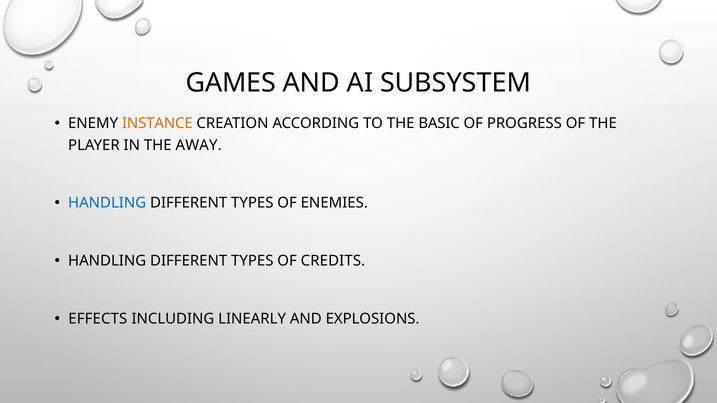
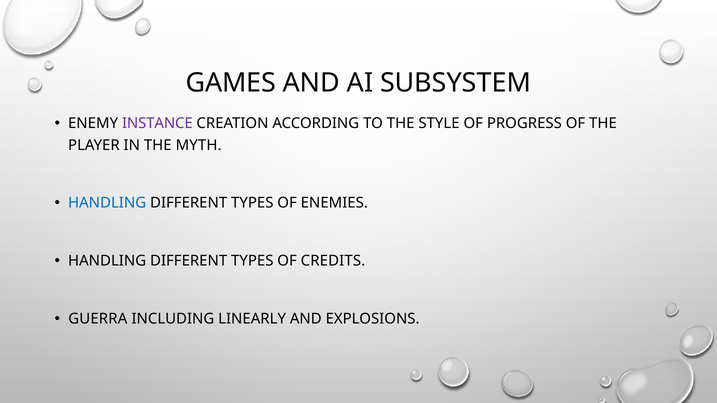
INSTANCE colour: orange -> purple (157, 124)
BASIC: BASIC -> STYLE (439, 124)
AWAY: AWAY -> MYTH (199, 145)
EFFECTS: EFFECTS -> GUERRA (98, 319)
